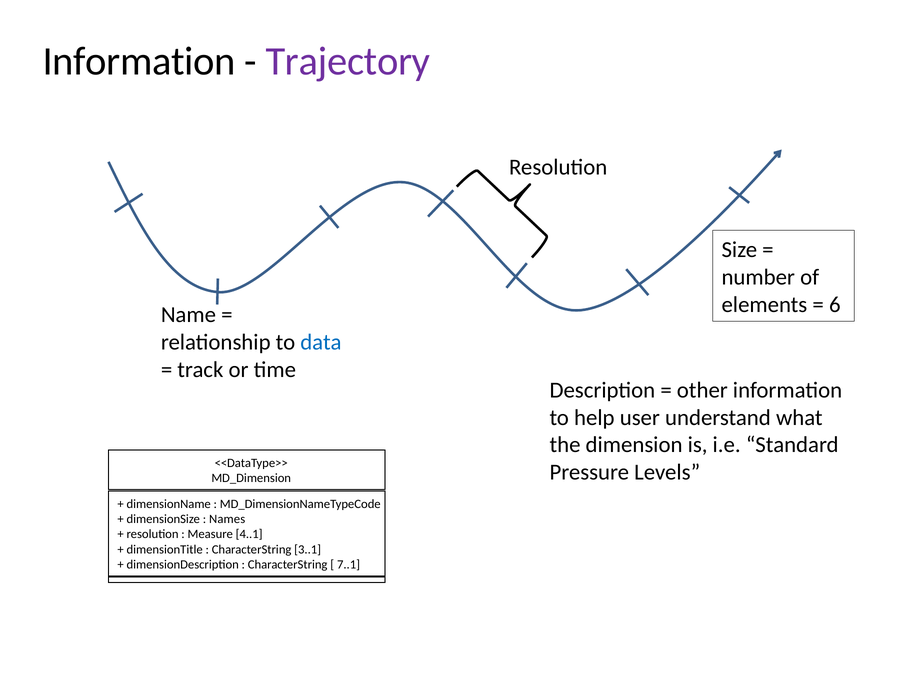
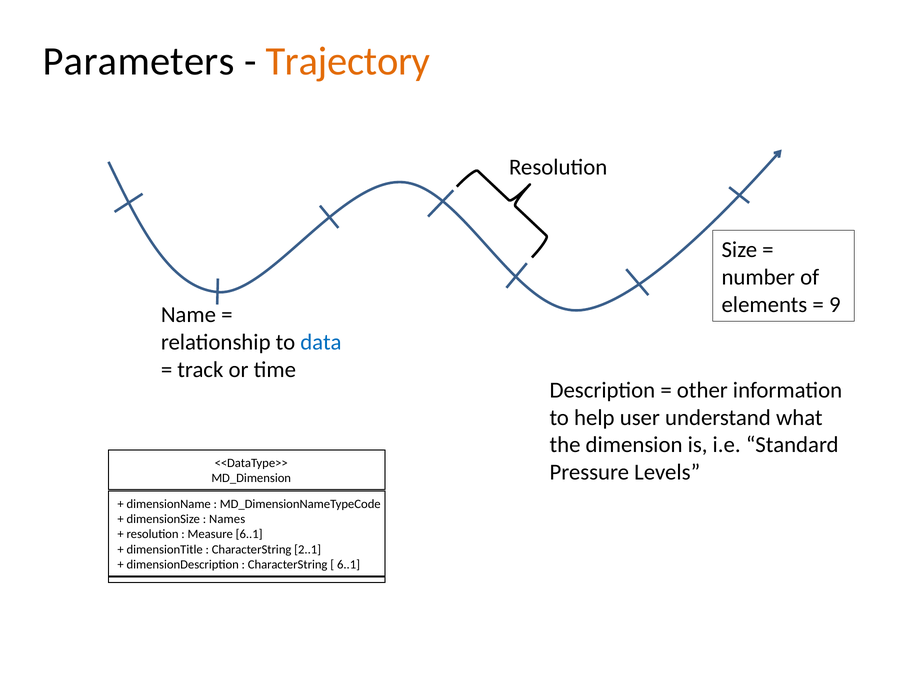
Information: Information -> Parameters (139, 62)
Trajectory colour: purple -> orange (348, 62)
6: 6 -> 9 (835, 305)
Measure 4..1: 4..1 -> 6..1 (249, 535)
3..1: 3..1 -> 2..1 (308, 550)
7..1: 7..1 -> 6..1 (349, 565)
